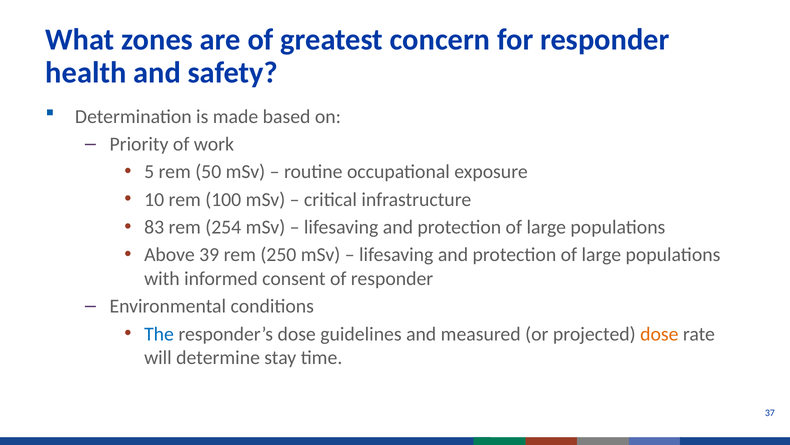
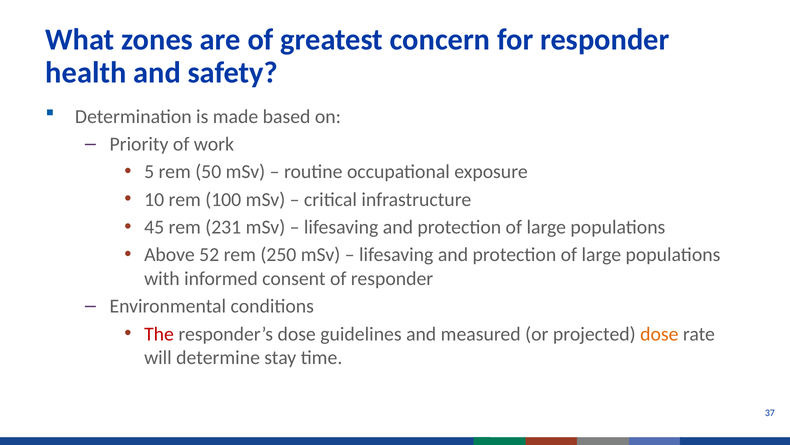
83: 83 -> 45 (154, 227)
254: 254 -> 231 (223, 227)
39: 39 -> 52 (209, 255)
The colour: blue -> red (159, 334)
